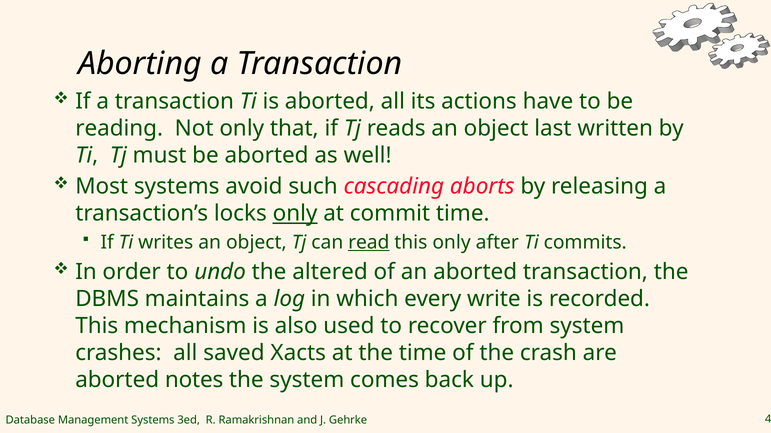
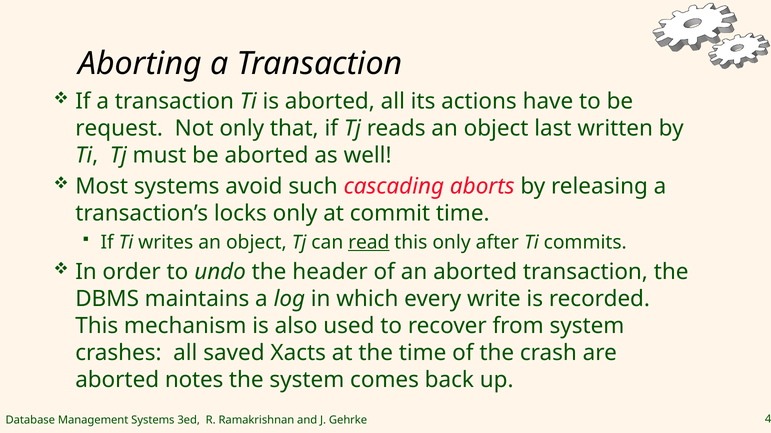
reading: reading -> request (119, 128)
only underline: present -> none (295, 214)
altered: altered -> header (330, 272)
